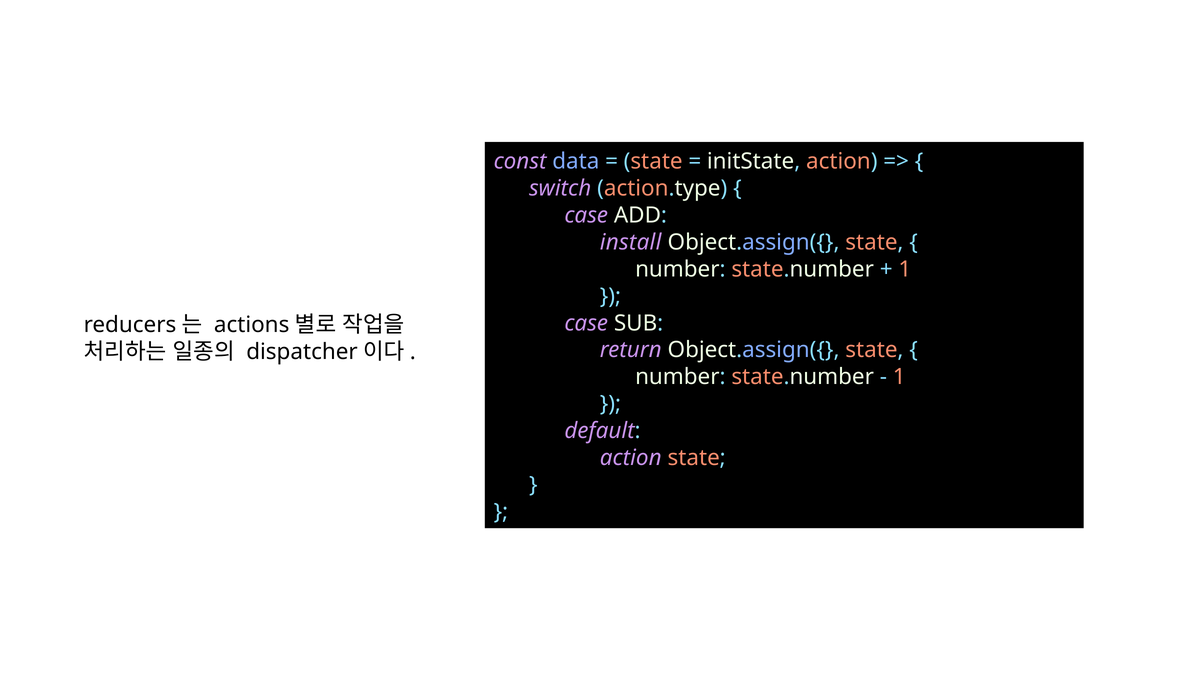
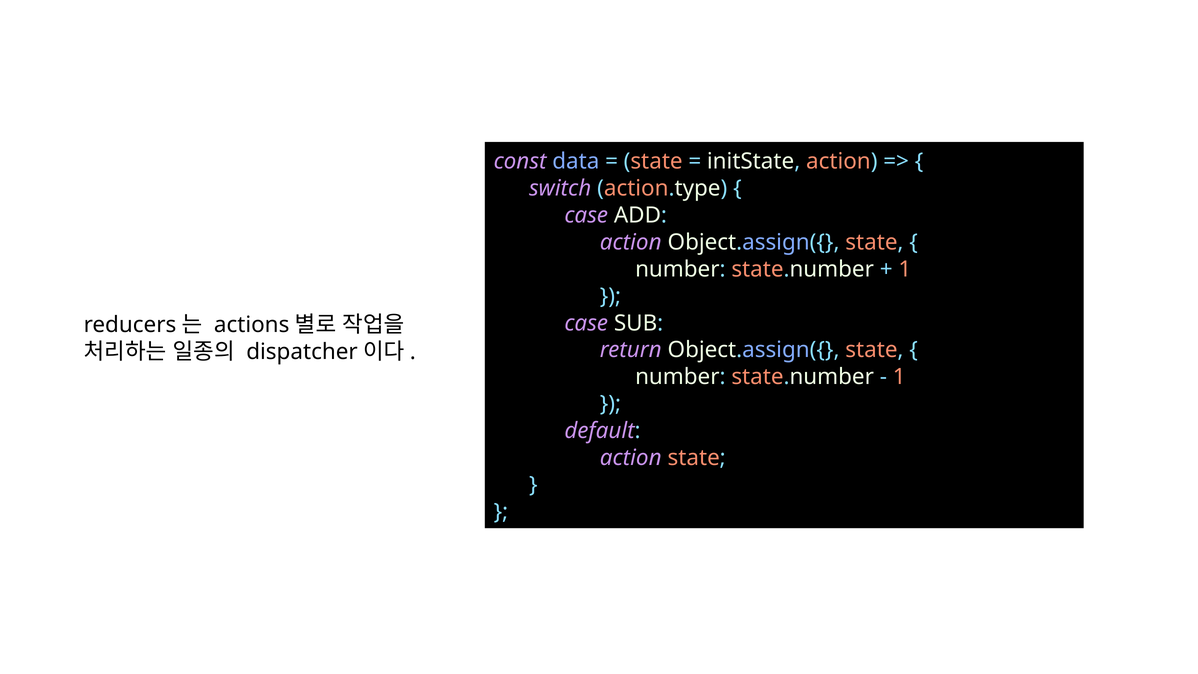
install: install -> action (631, 242)
